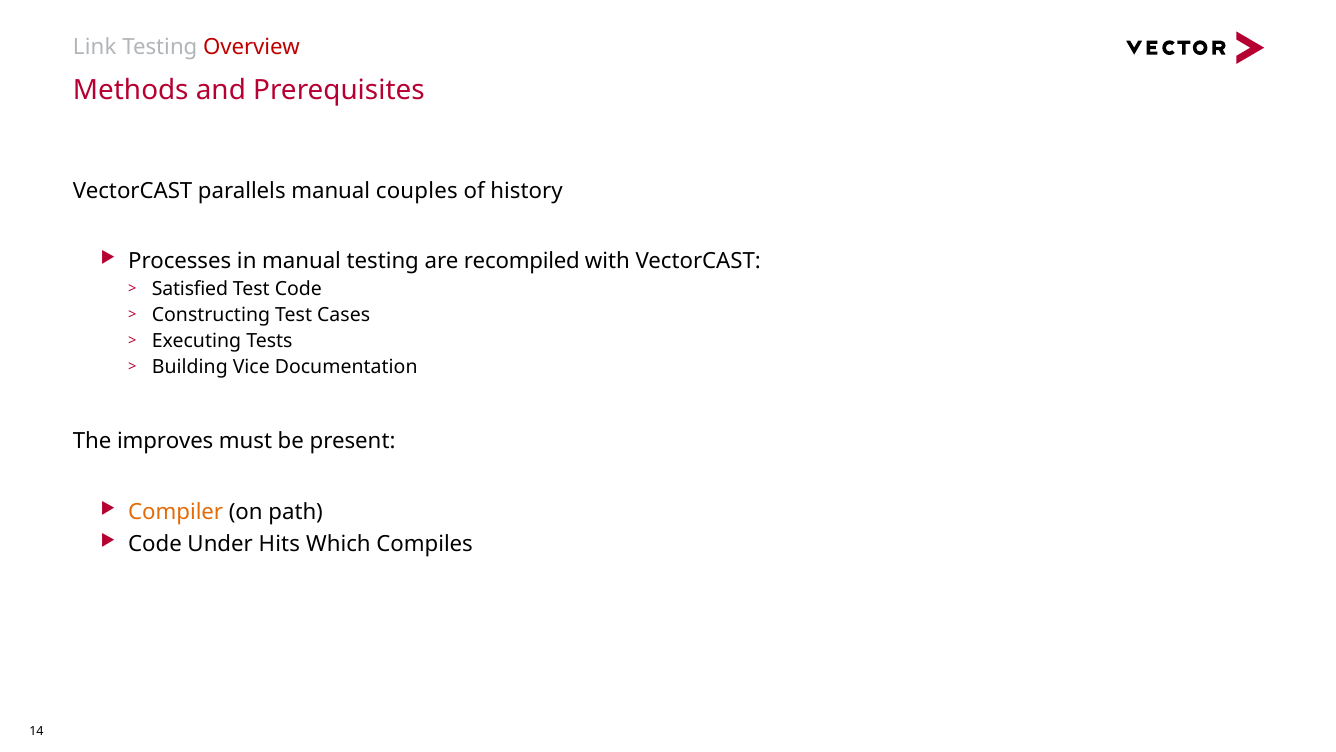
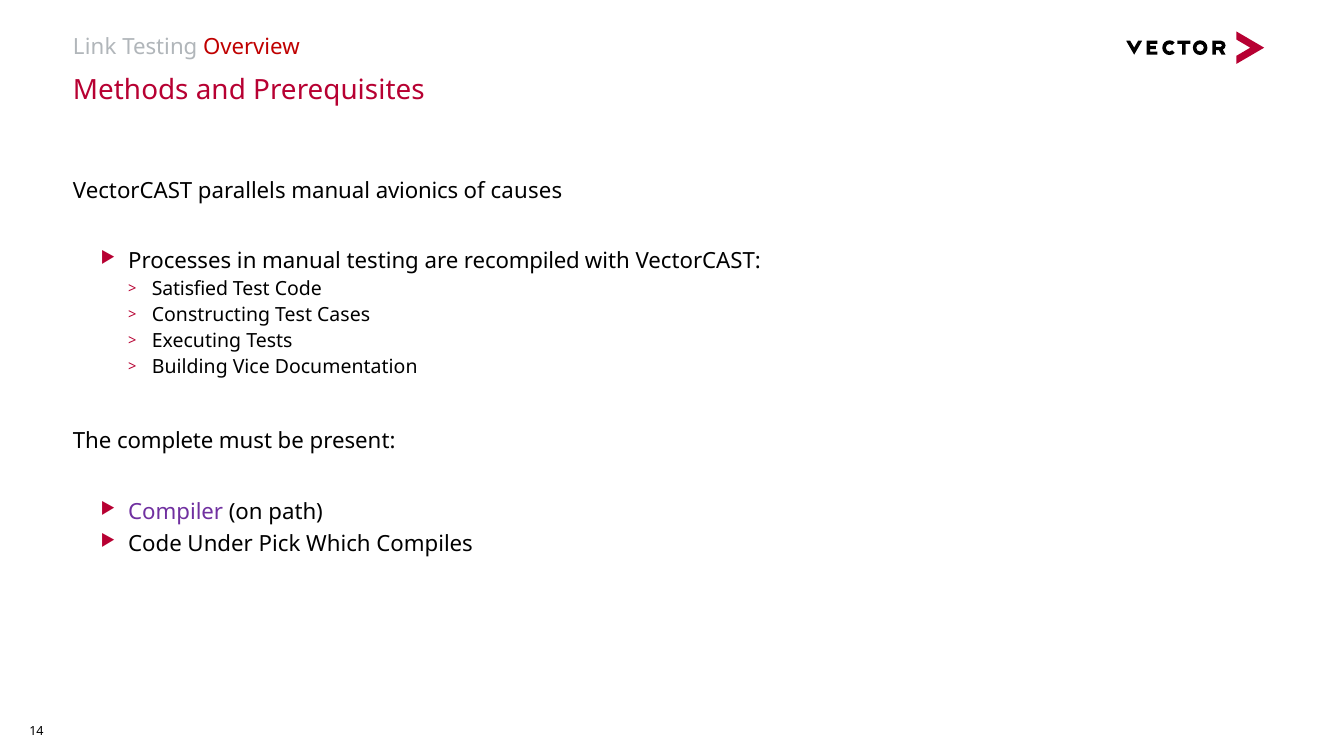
couples: couples -> avionics (417, 191)
history: history -> causes (526, 191)
improves: improves -> complete (165, 441)
Compiler colour: orange -> purple (176, 511)
Hits: Hits -> Pick (279, 544)
